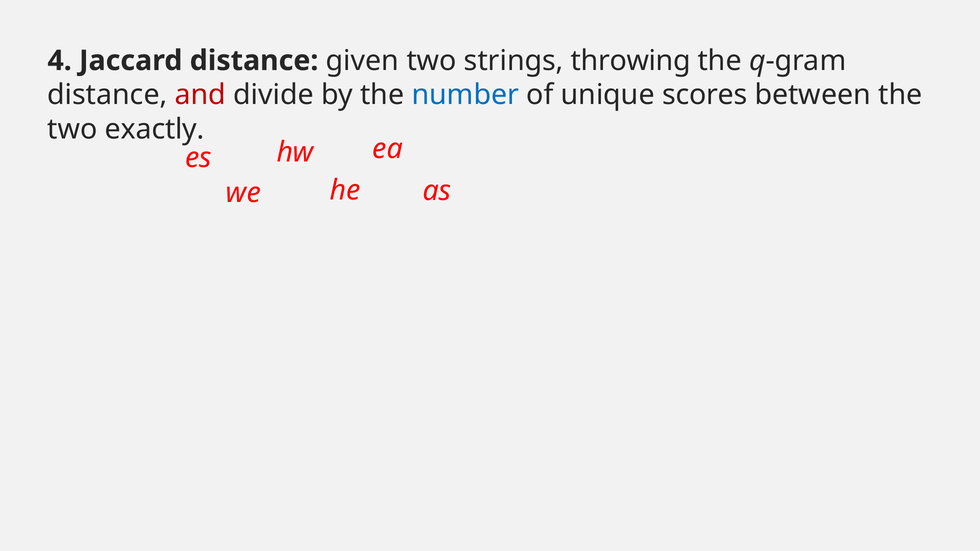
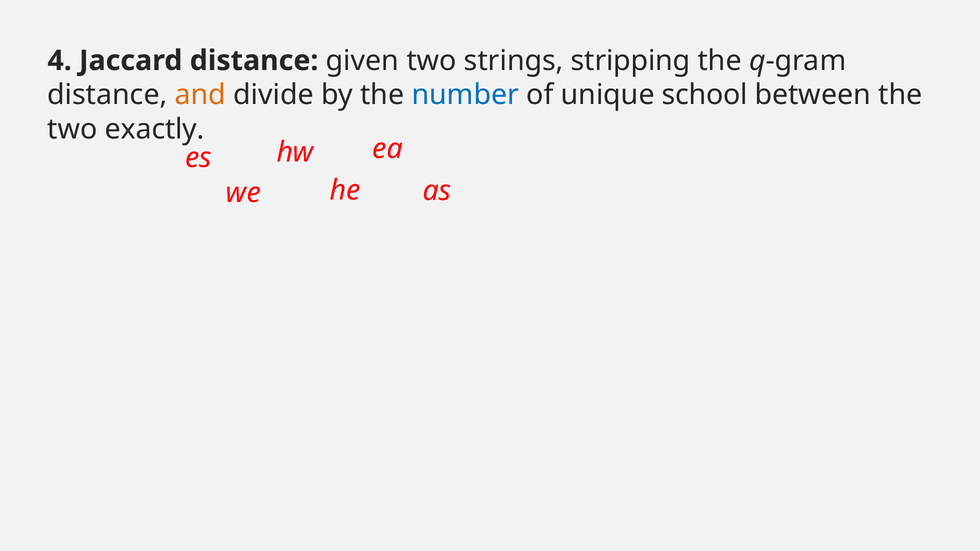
throwing: throwing -> stripping (631, 61)
and colour: red -> orange (200, 95)
scores: scores -> school (705, 95)
